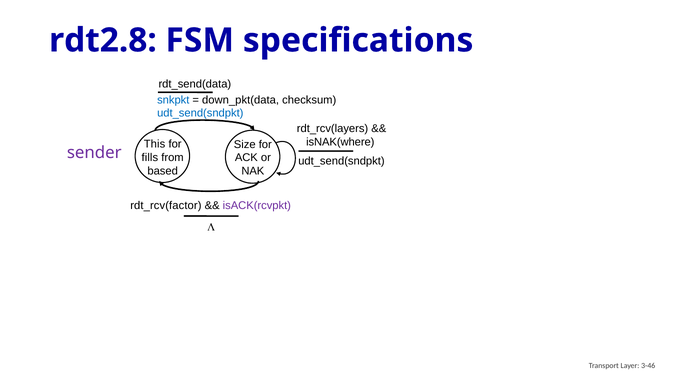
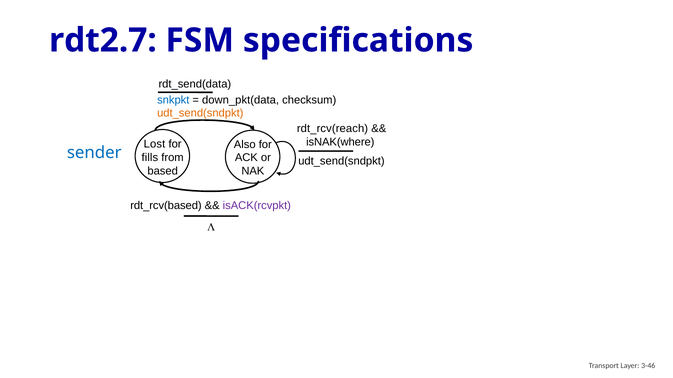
rdt2.8: rdt2.8 -> rdt2.7 (103, 40)
udt_send(sndpkt colour: blue -> orange (200, 113)
rdt_rcv(layers: rdt_rcv(layers -> rdt_rcv(reach (332, 129)
This: This -> Lost (154, 144)
Size: Size -> Also (245, 145)
sender colour: purple -> blue (94, 153)
rdt_rcv(factor: rdt_rcv(factor -> rdt_rcv(based (166, 206)
